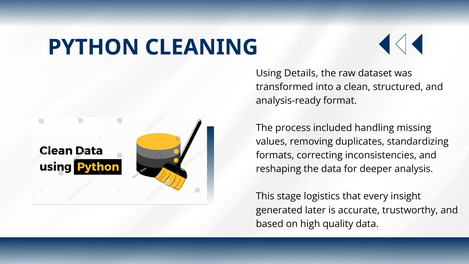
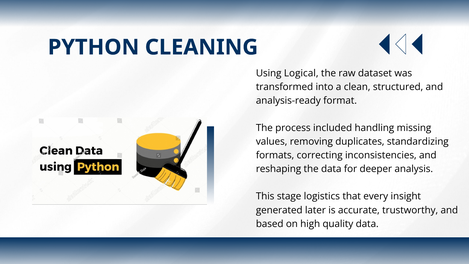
Details: Details -> Logical (301, 73)
